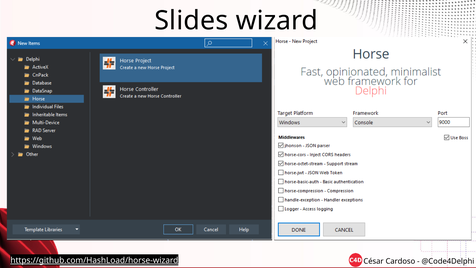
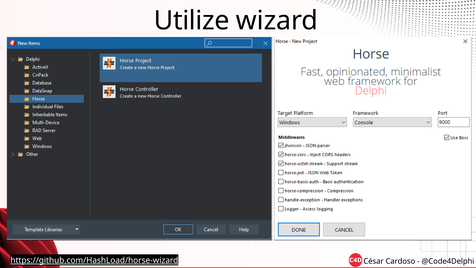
Slides: Slides -> Utilize (192, 21)
